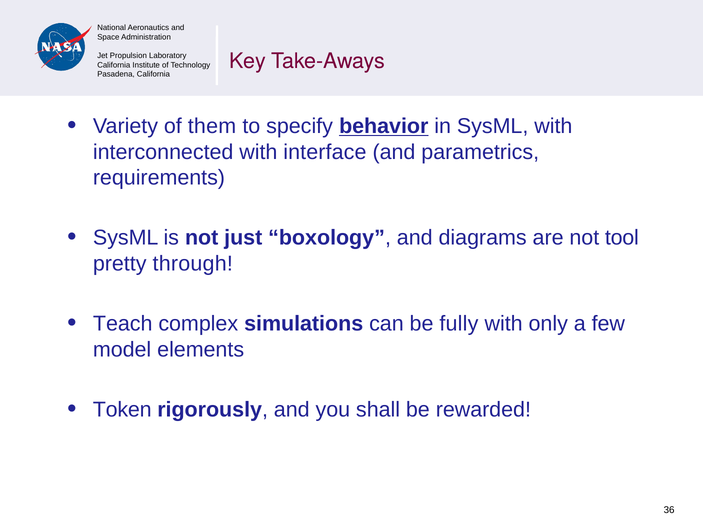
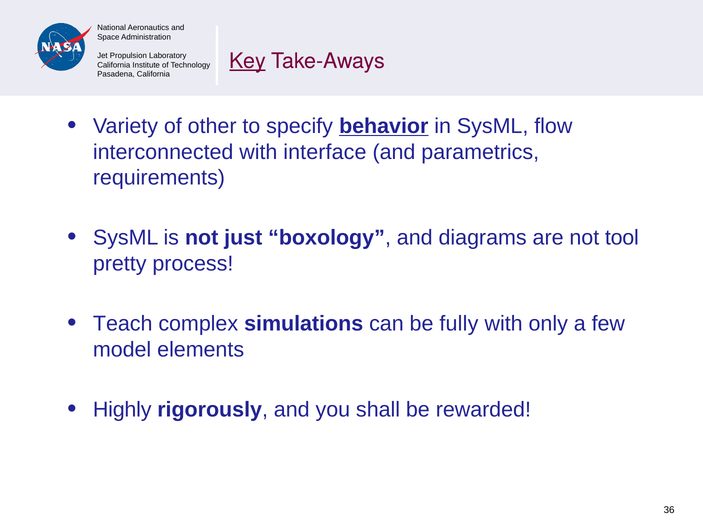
Key underline: none -> present (248, 61)
them: them -> other (212, 126)
SysML with: with -> flow (553, 126)
through: through -> process (193, 264)
Token: Token -> Highly (122, 410)
